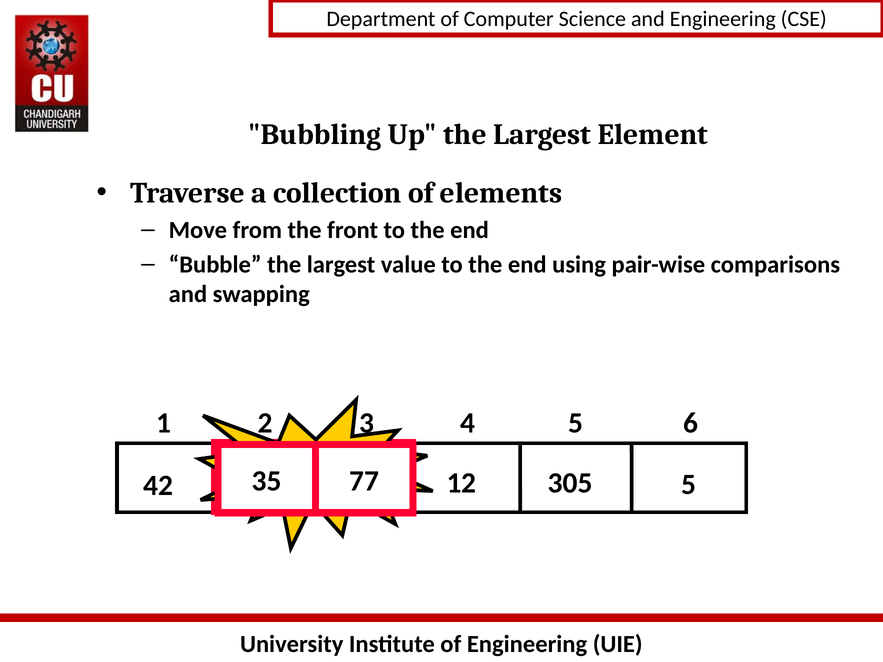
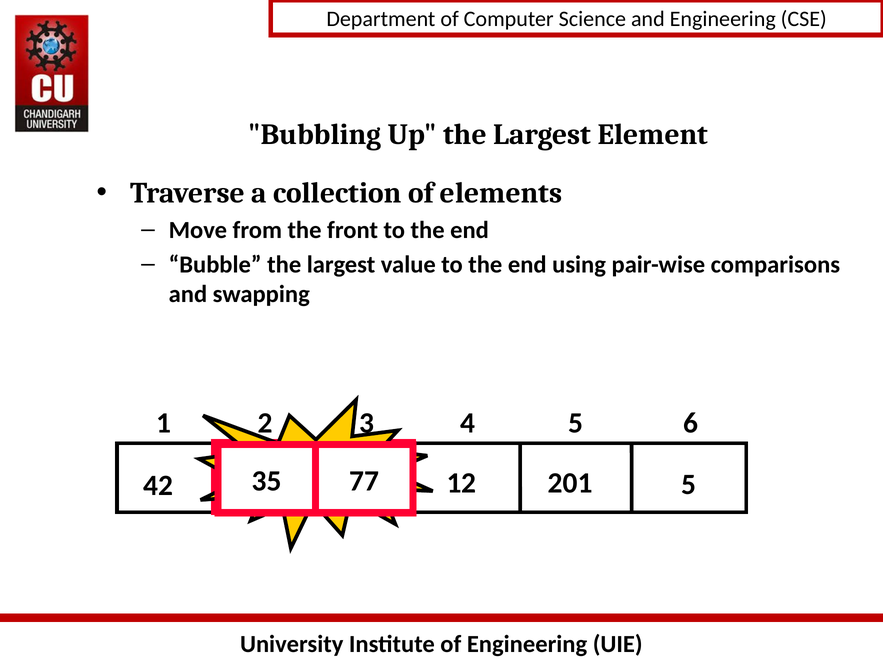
305: 305 -> 201 (570, 483)
